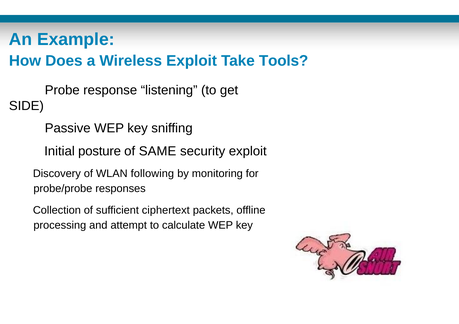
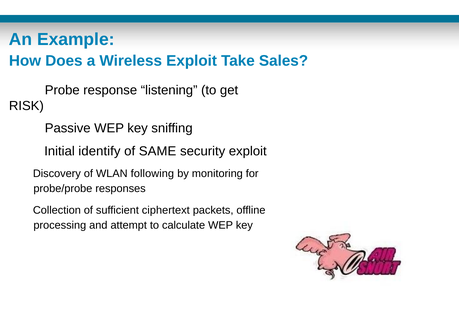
Tools: Tools -> Sales (284, 61)
SIDE: SIDE -> RISK (26, 106)
posture: posture -> identify (99, 151)
